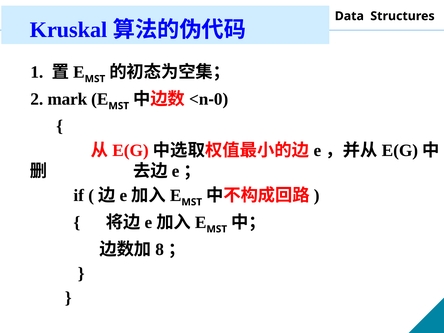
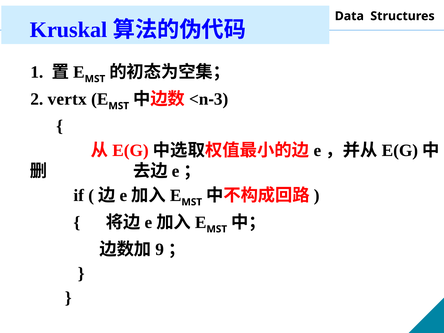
mark: mark -> vertx (67, 99)
0: 0 -> 3 (221, 99)
8: 8 -> 9 (160, 249)
